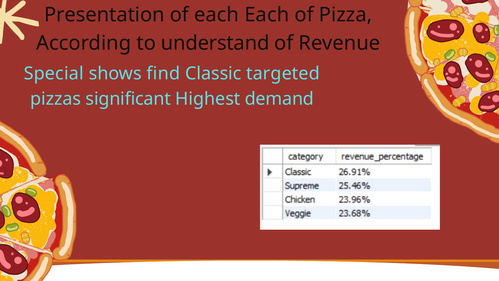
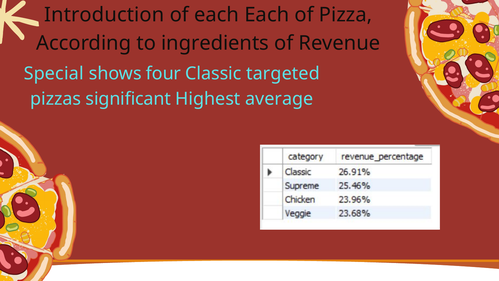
Presentation: Presentation -> Introduction (104, 15)
understand: understand -> ingredients (215, 43)
find: find -> four (163, 74)
demand: demand -> average (279, 99)
